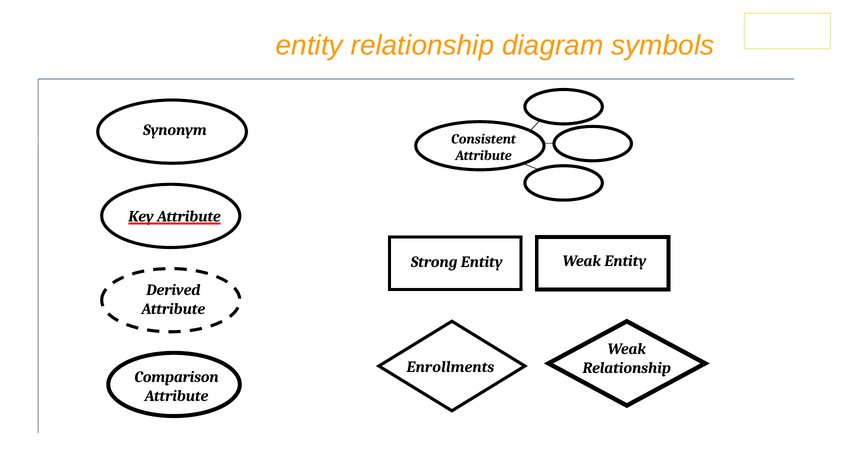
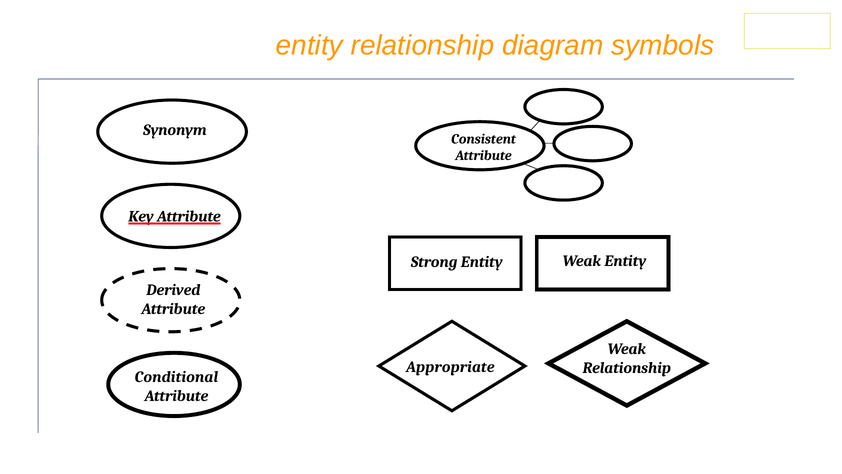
Enrollments: Enrollments -> Appropriate (450, 367)
Comparison: Comparison -> Conditional (176, 377)
